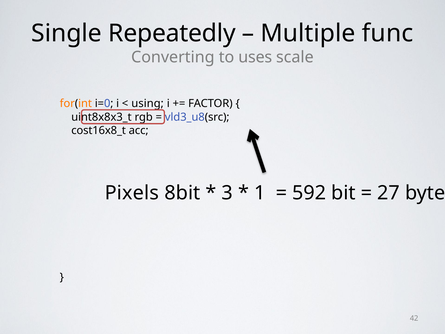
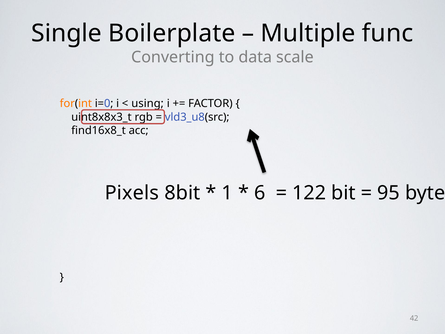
Repeatedly: Repeatedly -> Boilerplate (172, 33)
uses: uses -> data (255, 57)
cost16x8_t: cost16x8_t -> find16x8_t (99, 130)
3: 3 -> 1 (227, 193)
1: 1 -> 6 (260, 193)
592: 592 -> 122 (309, 193)
27: 27 -> 95 (389, 193)
